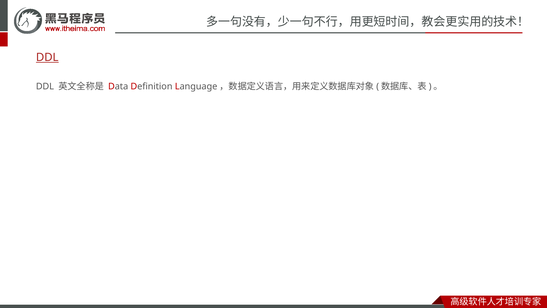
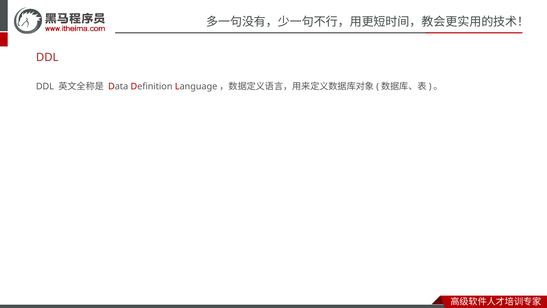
DDL underline: present -> none (47, 57)
